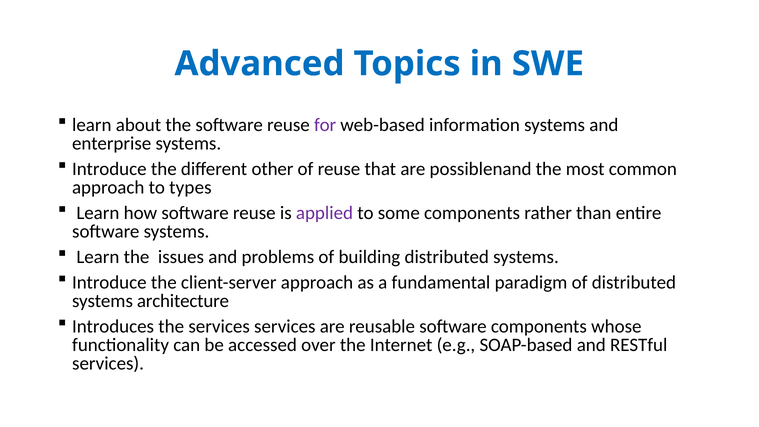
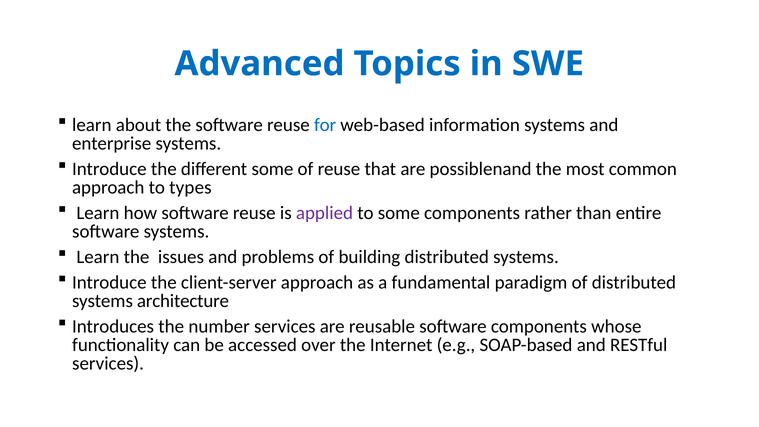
for colour: purple -> blue (325, 125)
different other: other -> some (272, 169)
the services: services -> number (219, 326)
